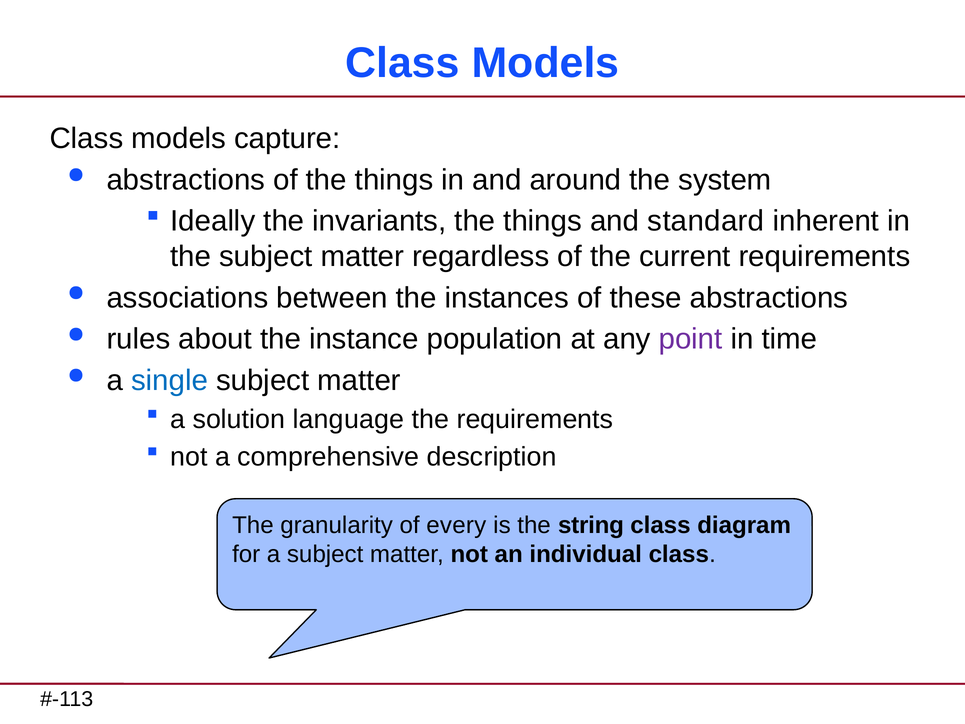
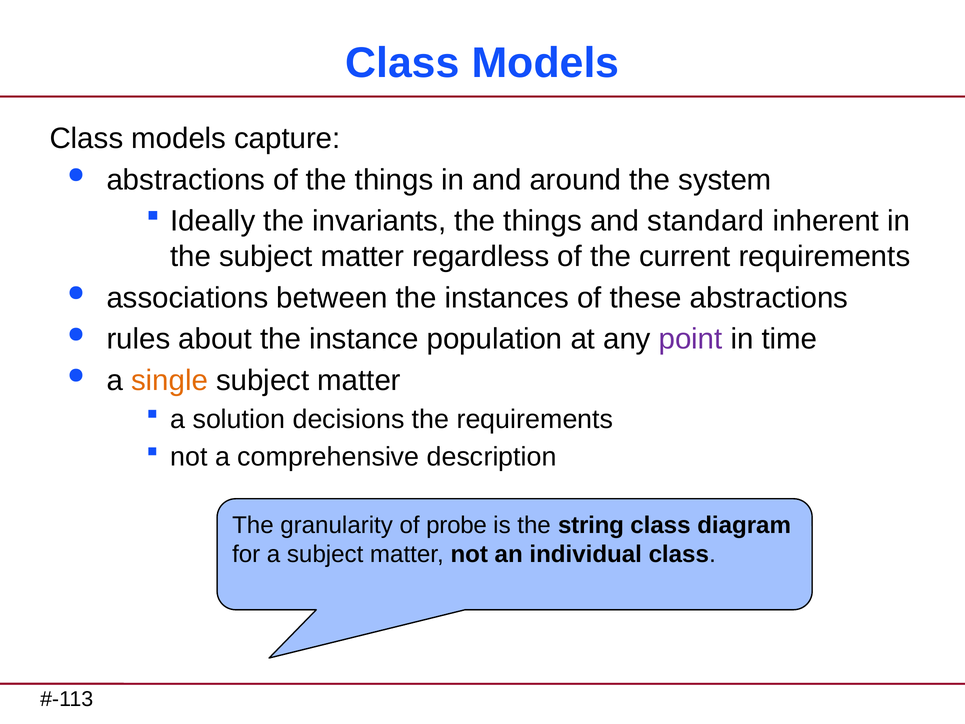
single colour: blue -> orange (170, 380)
language: language -> decisions (349, 419)
every: every -> probe (457, 525)
